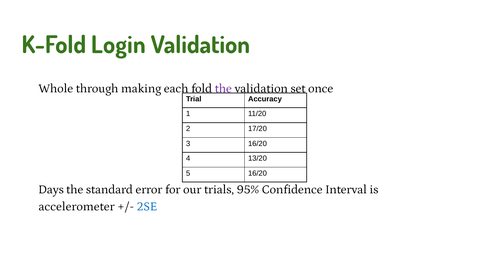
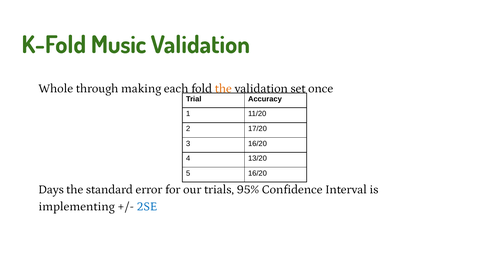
Login: Login -> Music (119, 45)
the colour: purple -> orange (223, 88)
accelerometer: accelerometer -> implementing (77, 207)
